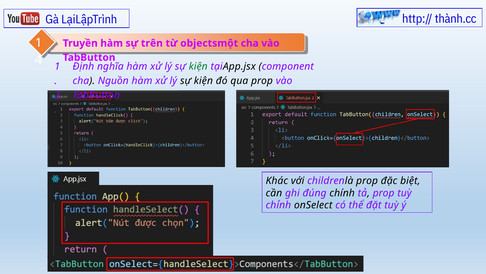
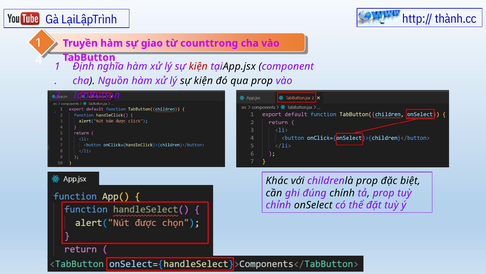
trên: trên -> giao (152, 43)
objectsmột: objectsmột -> counttrong (209, 43)
kiện colour: green -> red (198, 66)
